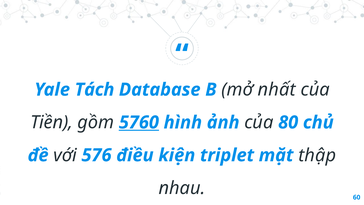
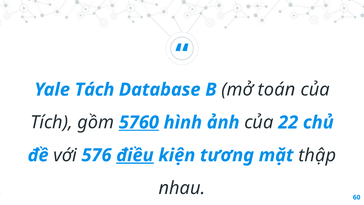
nhất: nhất -> toán (277, 90)
Tiền: Tiền -> Tích (51, 122)
80: 80 -> 22 (288, 122)
điều underline: none -> present (135, 155)
triplet: triplet -> tương (227, 155)
